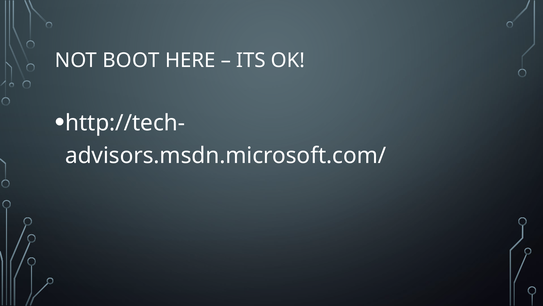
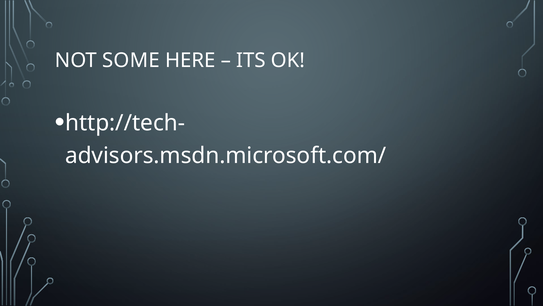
BOOT: BOOT -> SOME (131, 60)
